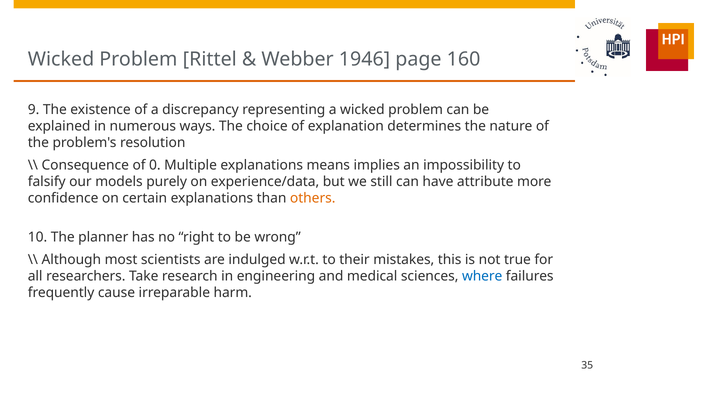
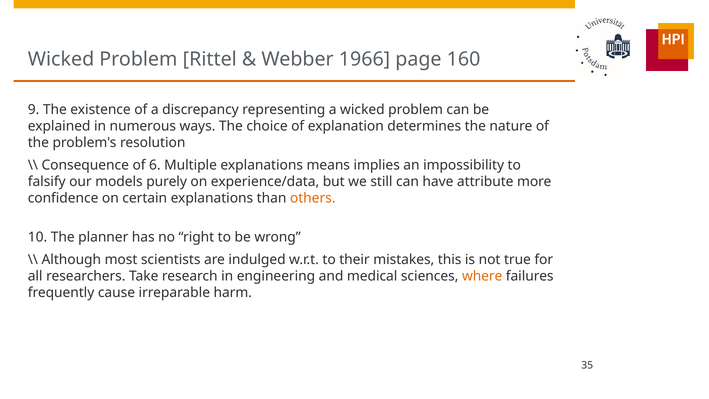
1946: 1946 -> 1966 (365, 59)
0: 0 -> 6 (155, 165)
where colour: blue -> orange (482, 276)
